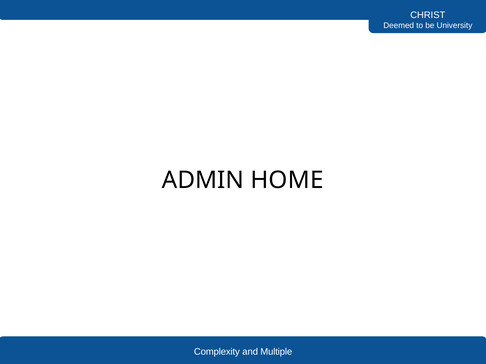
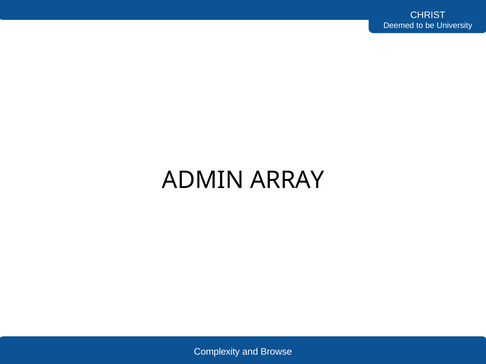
HOME: HOME -> ARRAY (287, 180)
Multiple: Multiple -> Browse (276, 352)
